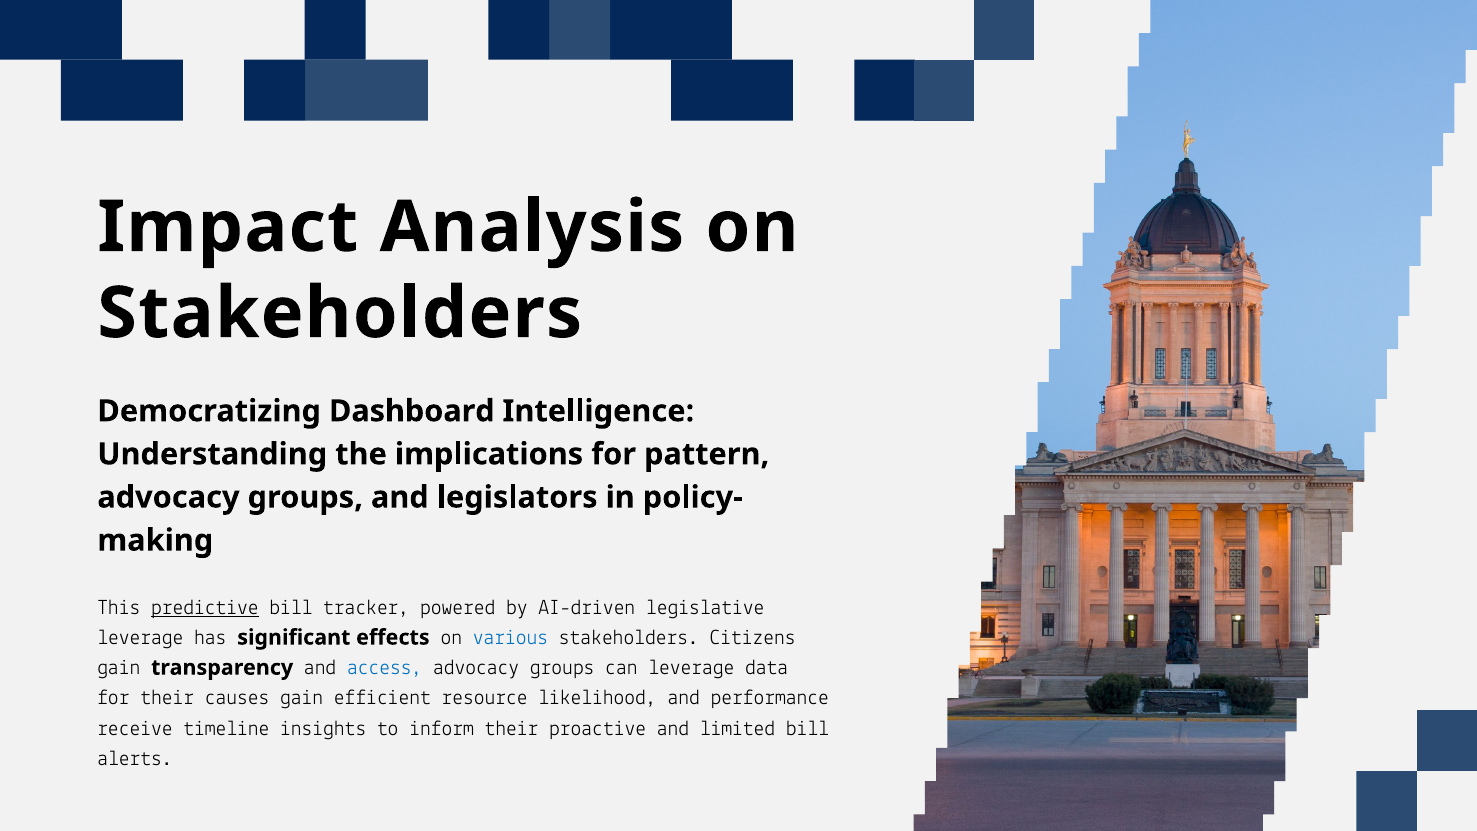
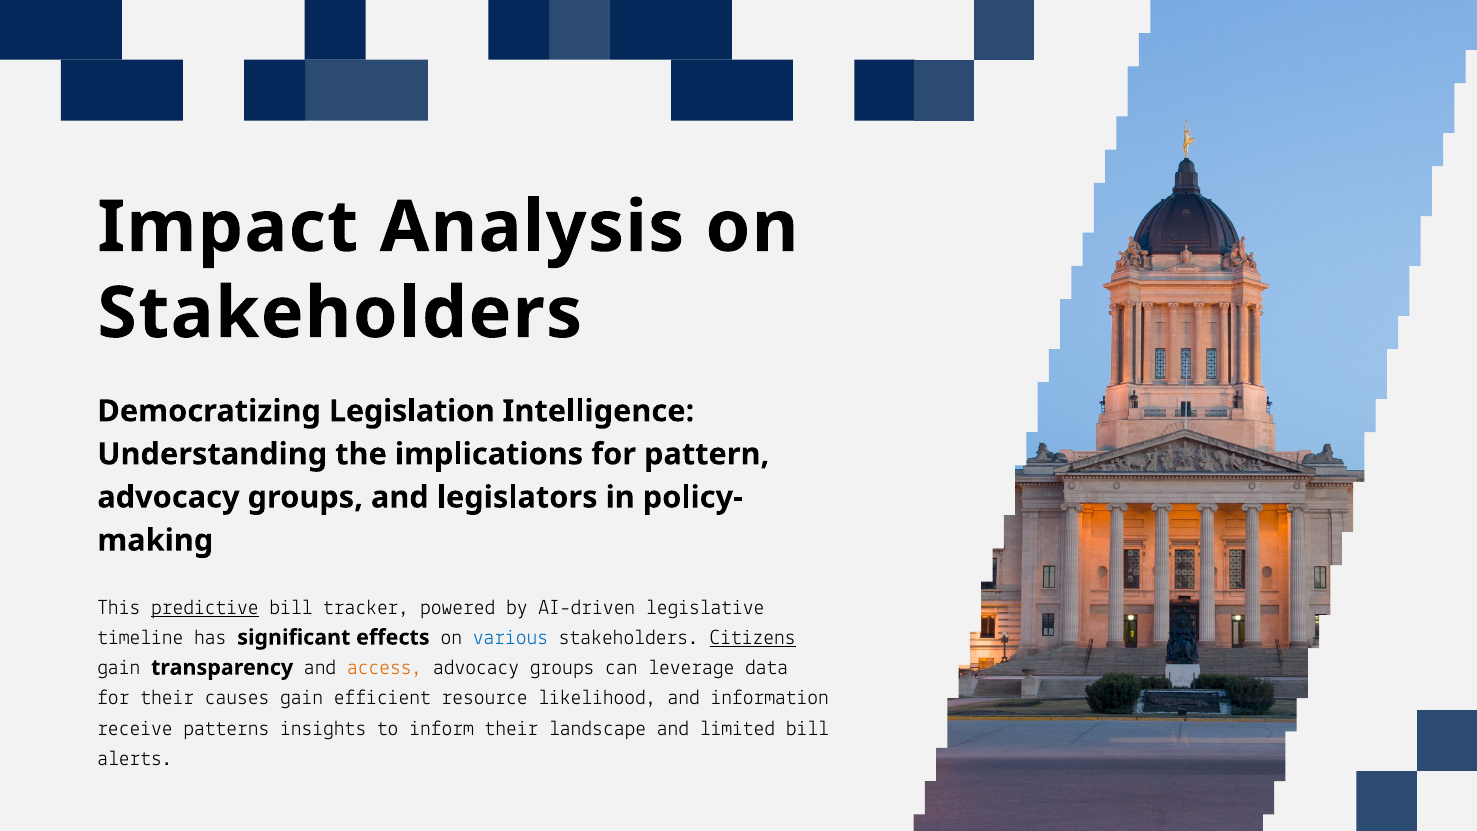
Dashboard: Dashboard -> Legislation (412, 411)
leverage: leverage -> timeline (140, 637)
Citizens underline: none -> present (753, 637)
access colour: blue -> orange (385, 667)
performance: performance -> information (770, 698)
timeline: timeline -> patterns (226, 728)
proactive: proactive -> landscape (598, 728)
